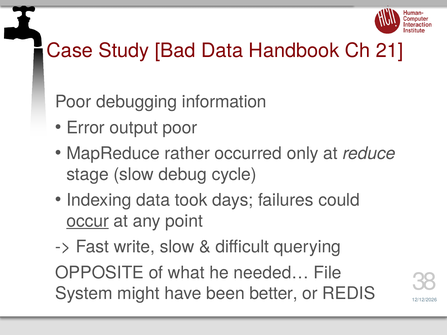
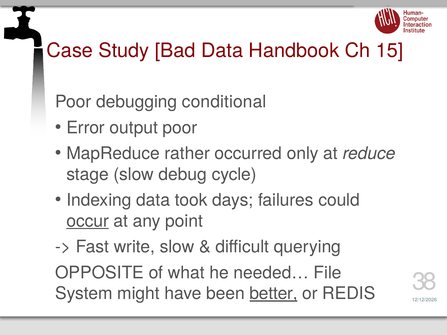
21: 21 -> 15 (390, 51)
information: information -> conditional (224, 102)
better underline: none -> present (274, 294)
